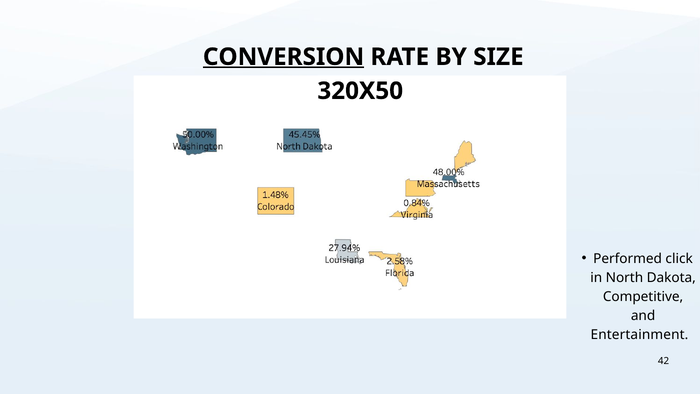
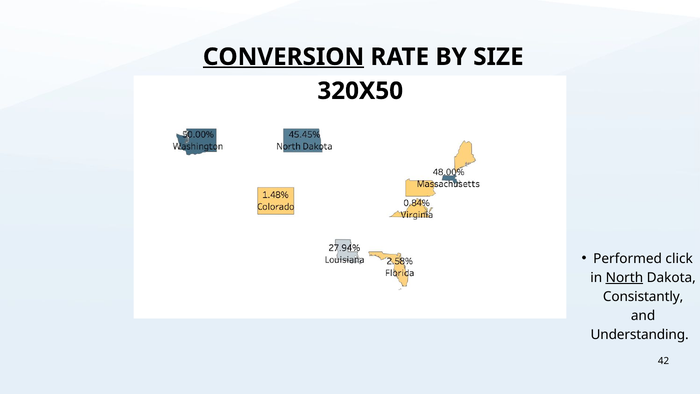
North underline: none -> present (624, 277)
Competitive: Competitive -> Consistantly (643, 297)
Entertainment: Entertainment -> Understanding (640, 335)
